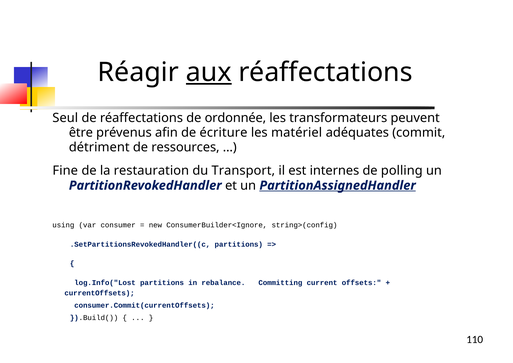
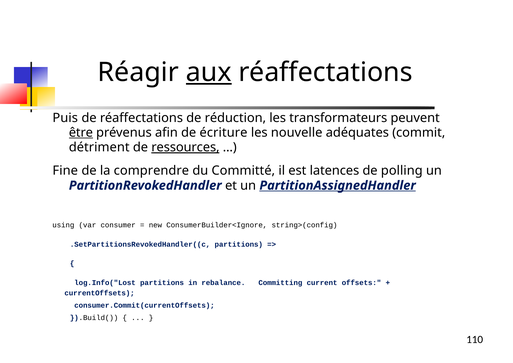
Seul: Seul -> Puis (65, 118)
ordonnée: ordonnée -> réduction (235, 118)
être underline: none -> present (81, 132)
matériel: matériel -> nouvelle (297, 132)
ressources underline: none -> present (185, 147)
restauration: restauration -> comprendre (151, 171)
Transport: Transport -> Committé (243, 171)
internes: internes -> latences (334, 171)
